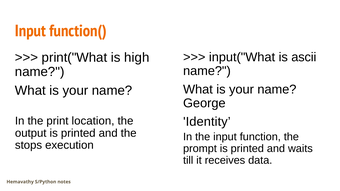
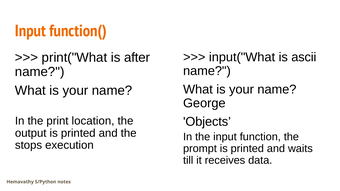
high: high -> after (137, 58)
Identity: Identity -> Objects (207, 122)
